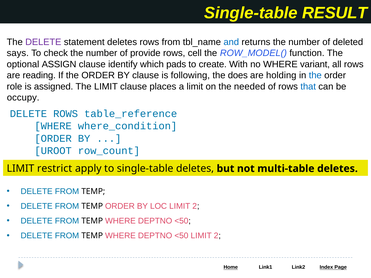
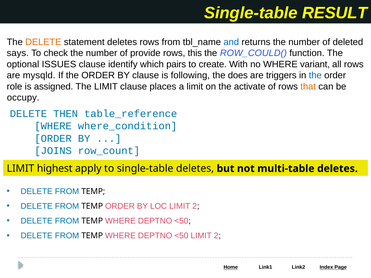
DELETE colour: purple -> orange (43, 42)
cell: cell -> this (195, 53)
ROW_MODEL(: ROW_MODEL( -> ROW_COULD( (253, 53)
ASSIGN: ASSIGN -> ISSUES (59, 64)
pads: pads -> pairs (176, 64)
reading: reading -> mysqld (39, 75)
holding: holding -> triggers (281, 75)
needed: needed -> activate (250, 87)
that colour: blue -> orange (308, 87)
DELETE ROWS: ROWS -> THEN (66, 114)
UROOT: UROOT -> JOINS (53, 151)
restrict: restrict -> highest (55, 169)
